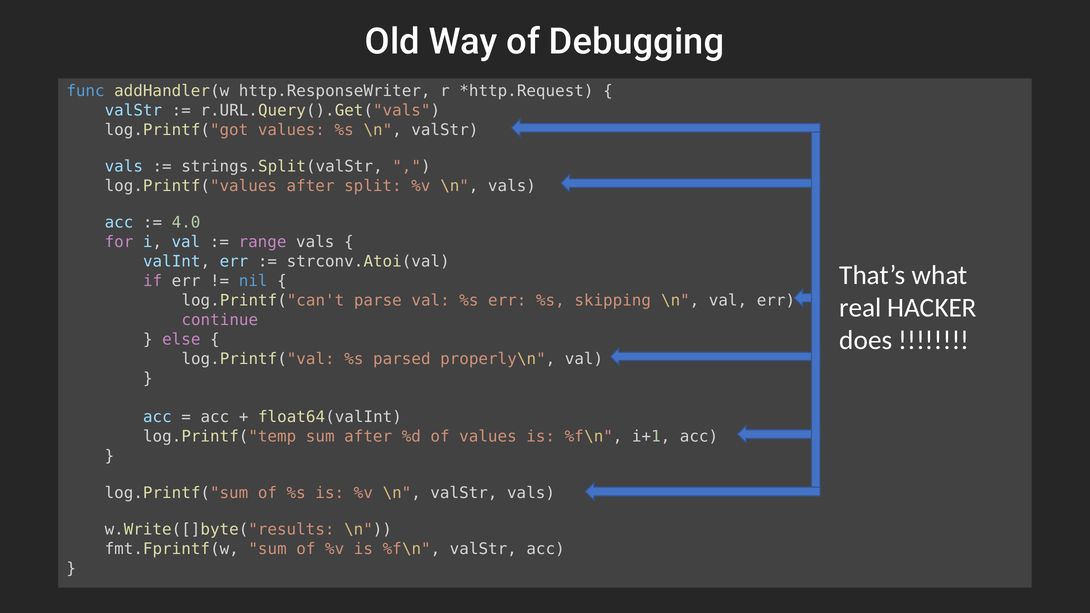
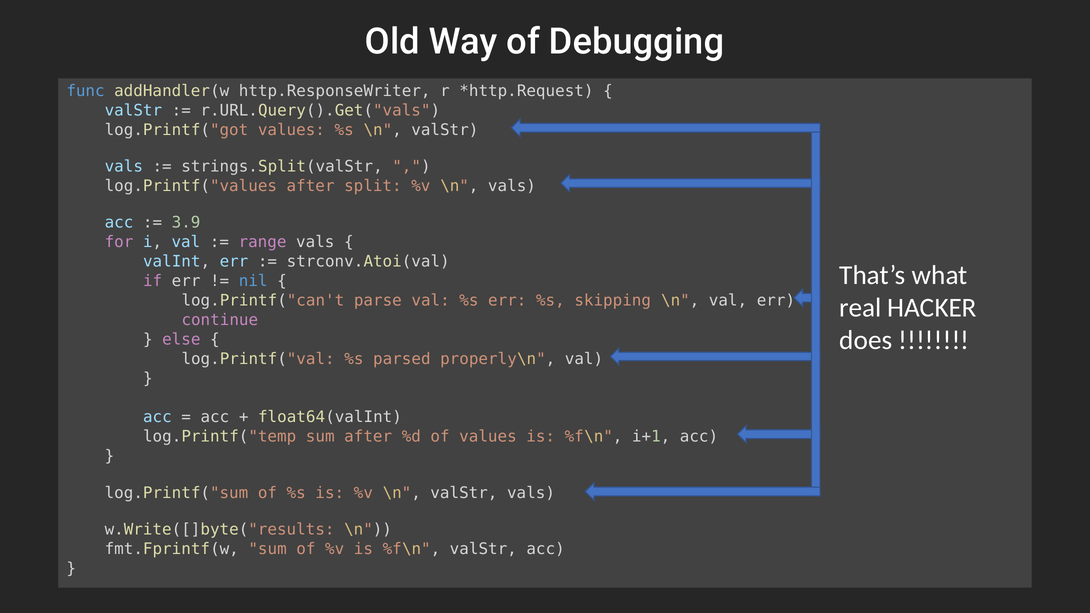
4.0: 4.0 -> 3.9 (186, 223)
